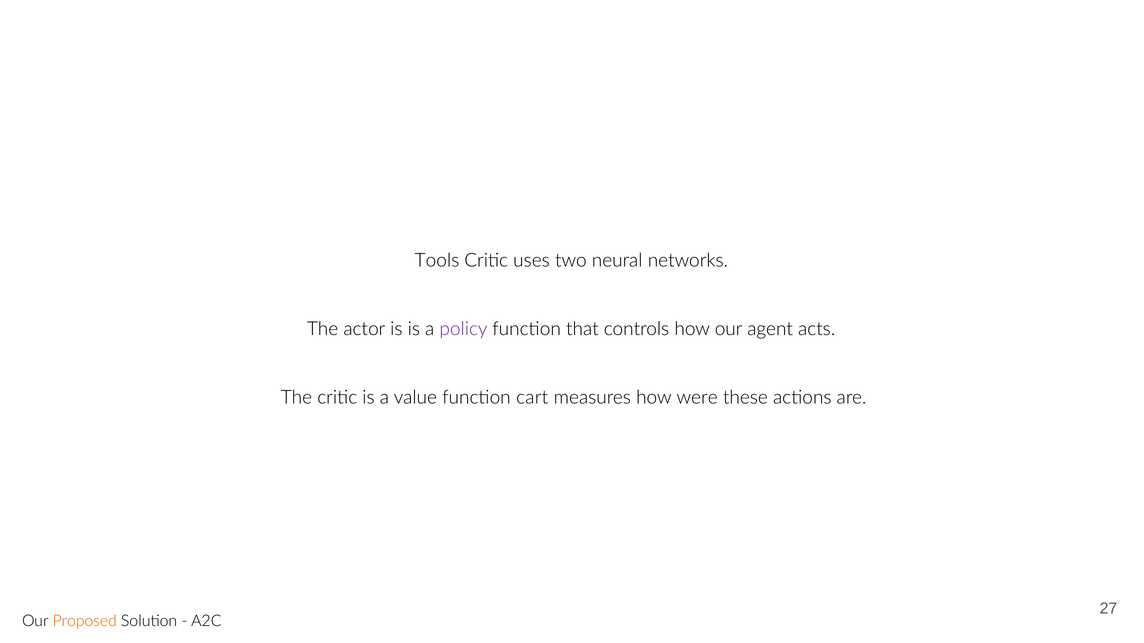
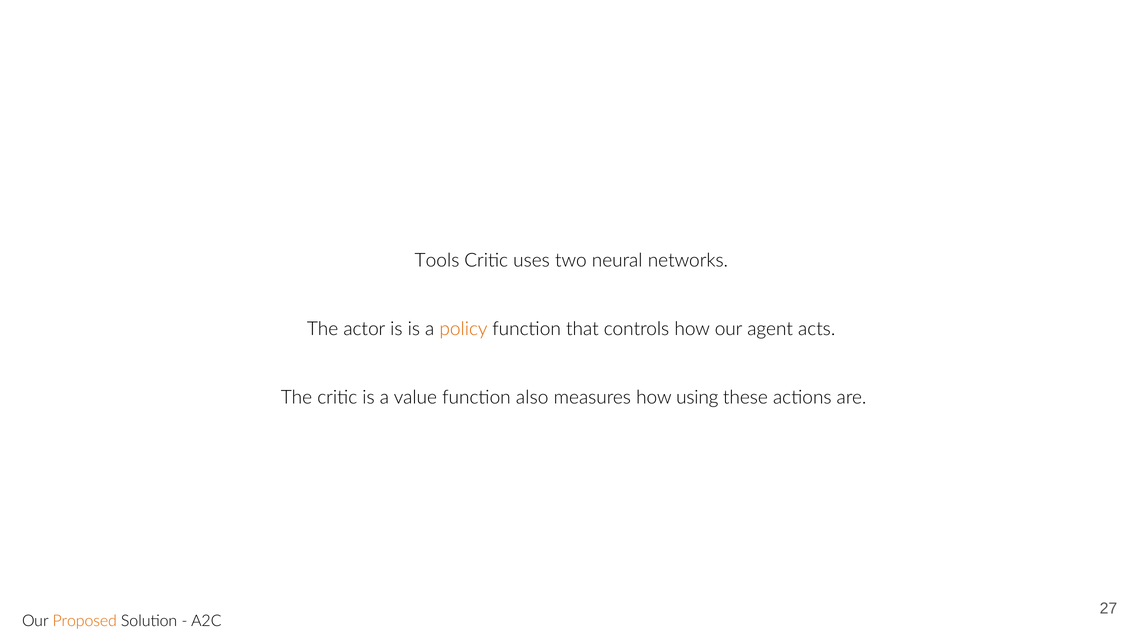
policy colour: purple -> orange (464, 329)
cart: cart -> also (532, 398)
were: were -> using (697, 398)
